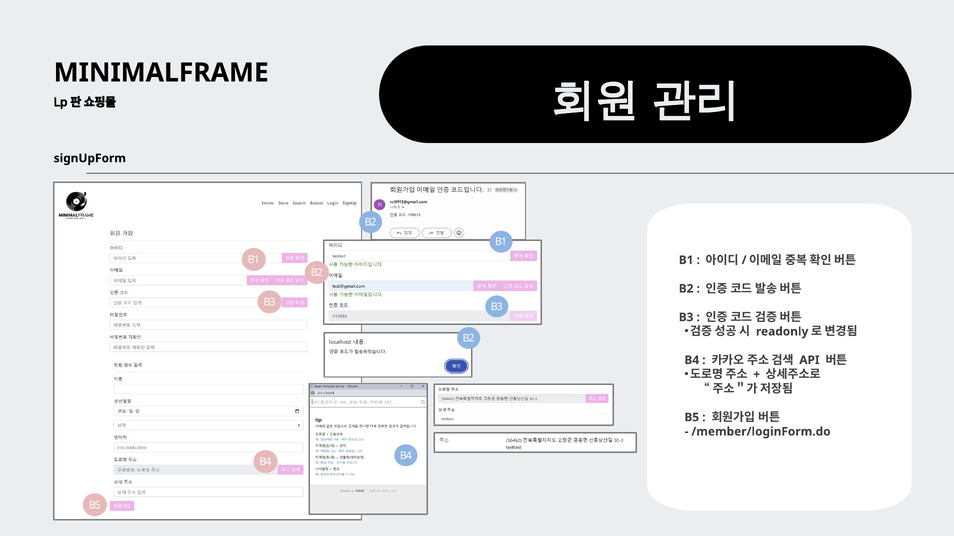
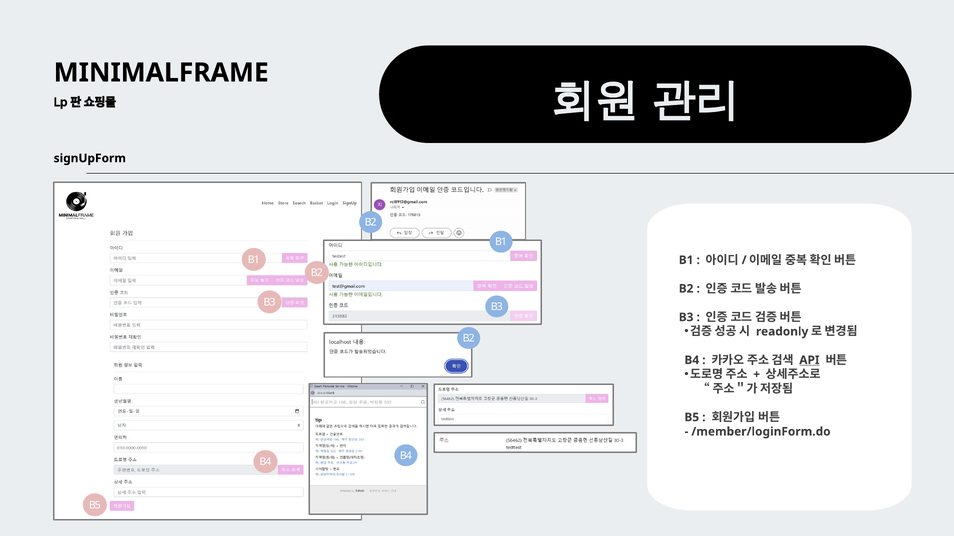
API underline: none -> present (809, 361)
